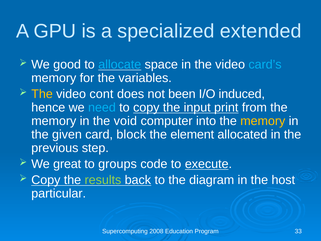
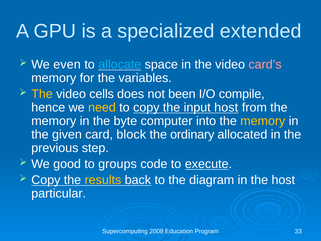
good: good -> even (67, 64)
card’s colour: light blue -> pink (265, 64)
cont: cont -> cells (102, 94)
induced: induced -> compile (242, 94)
need colour: light blue -> yellow (102, 107)
input print: print -> host (226, 107)
void: void -> byte (125, 121)
element: element -> ordinary (192, 134)
great: great -> good (67, 164)
results colour: light green -> yellow (103, 180)
